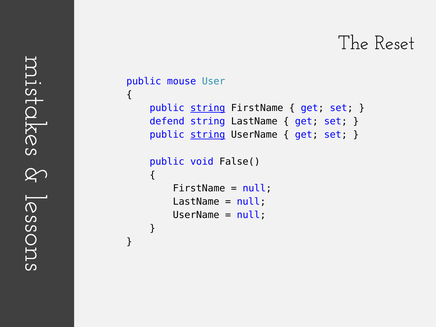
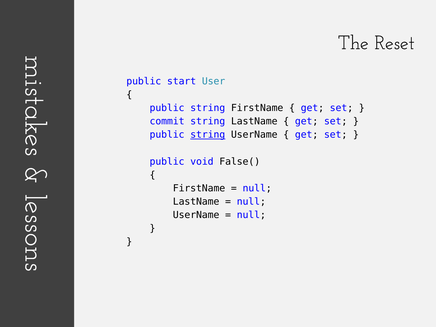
mouse: mouse -> start (182, 81)
string underline: present -> none (208, 108)
defend: defend -> commit (167, 121)
